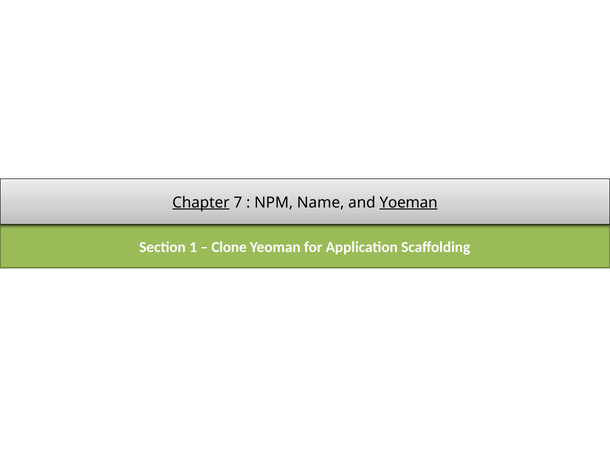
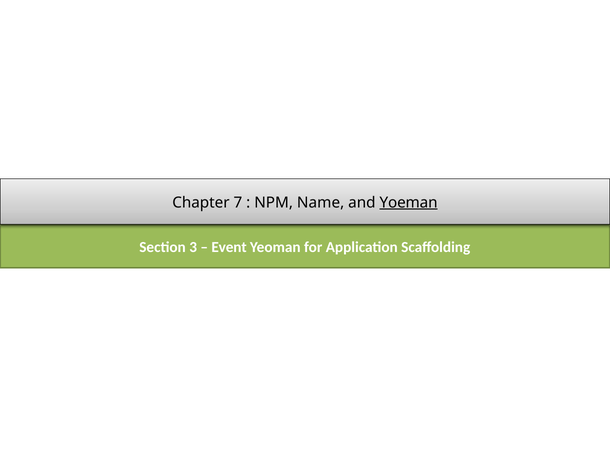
Chapter underline: present -> none (201, 202)
1: 1 -> 3 (193, 247)
Clone: Clone -> Event (229, 247)
